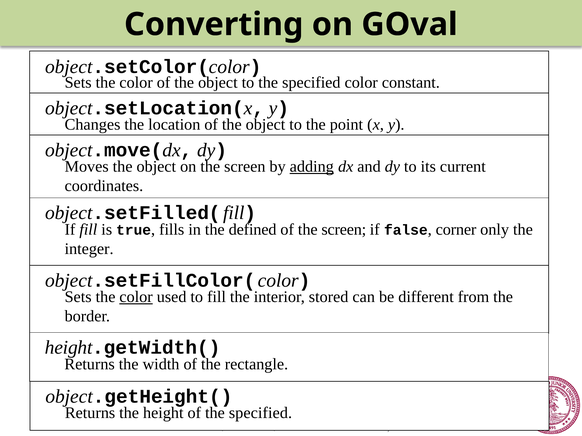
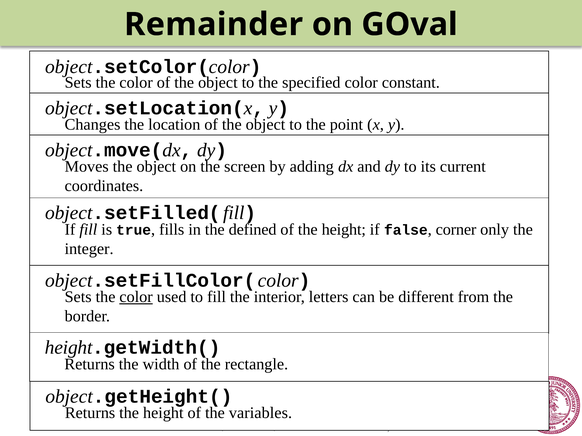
Converting: Converting -> Remainder (214, 24)
adding underline: present -> none (312, 167)
of the screen: screen -> height (344, 230)
stored: stored -> letters (329, 297)
of the specified: specified -> variables (260, 413)
